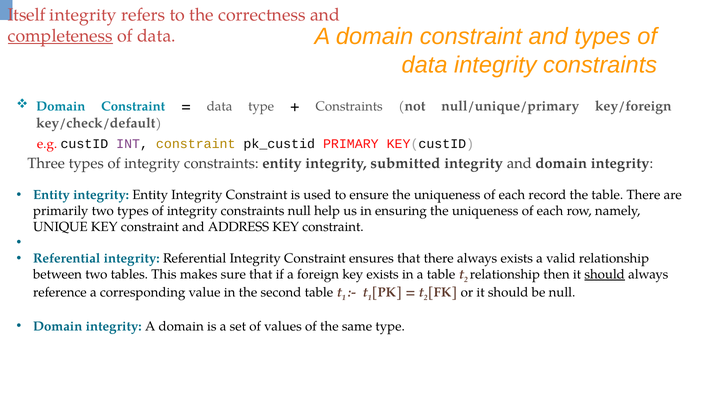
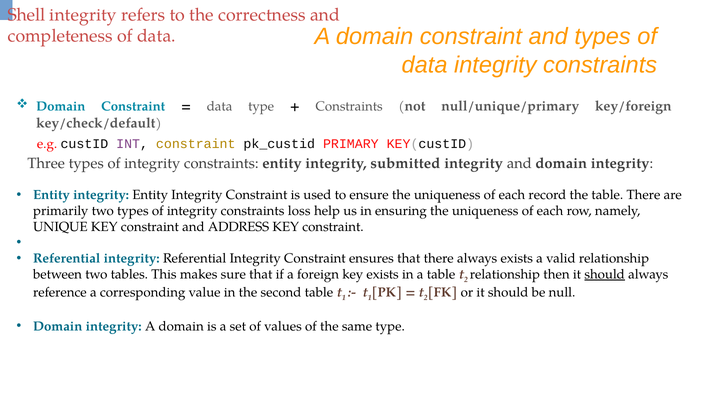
Itself: Itself -> Shell (27, 15)
completeness underline: present -> none (60, 36)
constraints null: null -> loss (299, 211)
